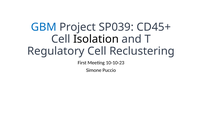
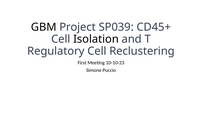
GBM colour: blue -> black (44, 27)
